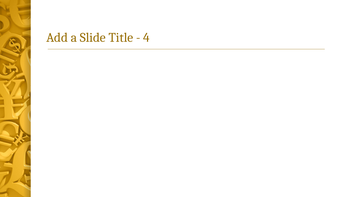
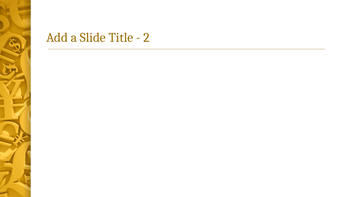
4: 4 -> 2 (146, 38)
